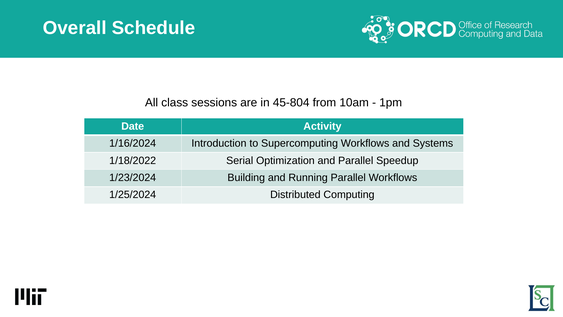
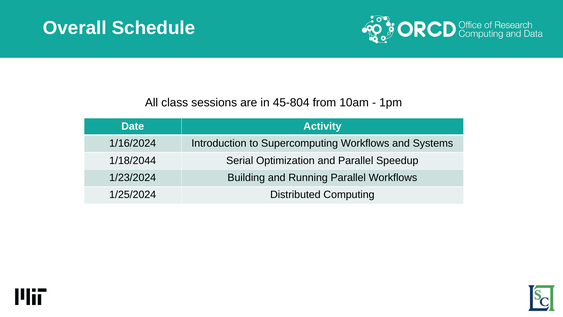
1/18/2022: 1/18/2022 -> 1/18/2044 (133, 160)
